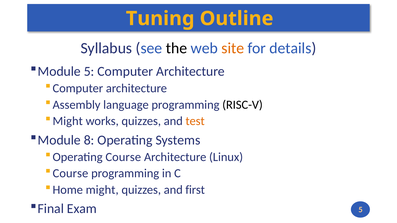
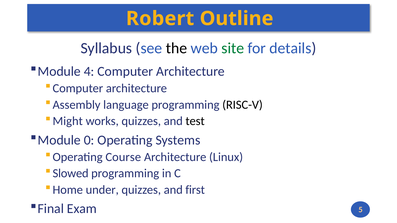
Tuning: Tuning -> Robert (160, 19)
site colour: orange -> green (233, 48)
Module 5: 5 -> 4 (89, 71)
test colour: orange -> black (195, 121)
8: 8 -> 0 (89, 140)
Course: Course -> Slowed (71, 174)
Home might: might -> under (102, 190)
